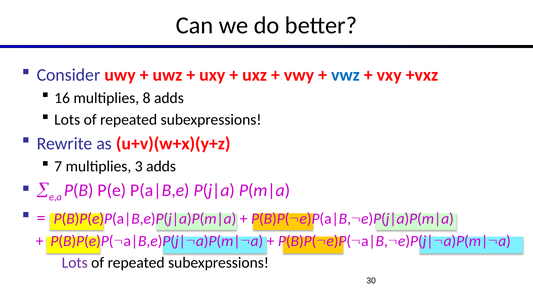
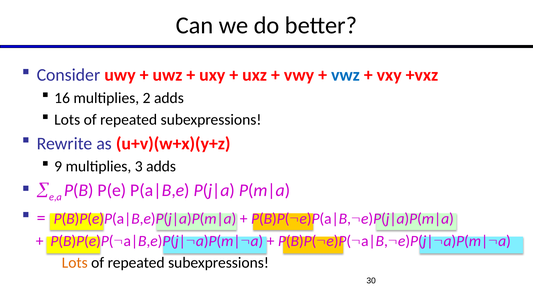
8: 8 -> 2 (147, 98)
7: 7 -> 9 (58, 166)
Lots colour: purple -> orange (75, 263)
